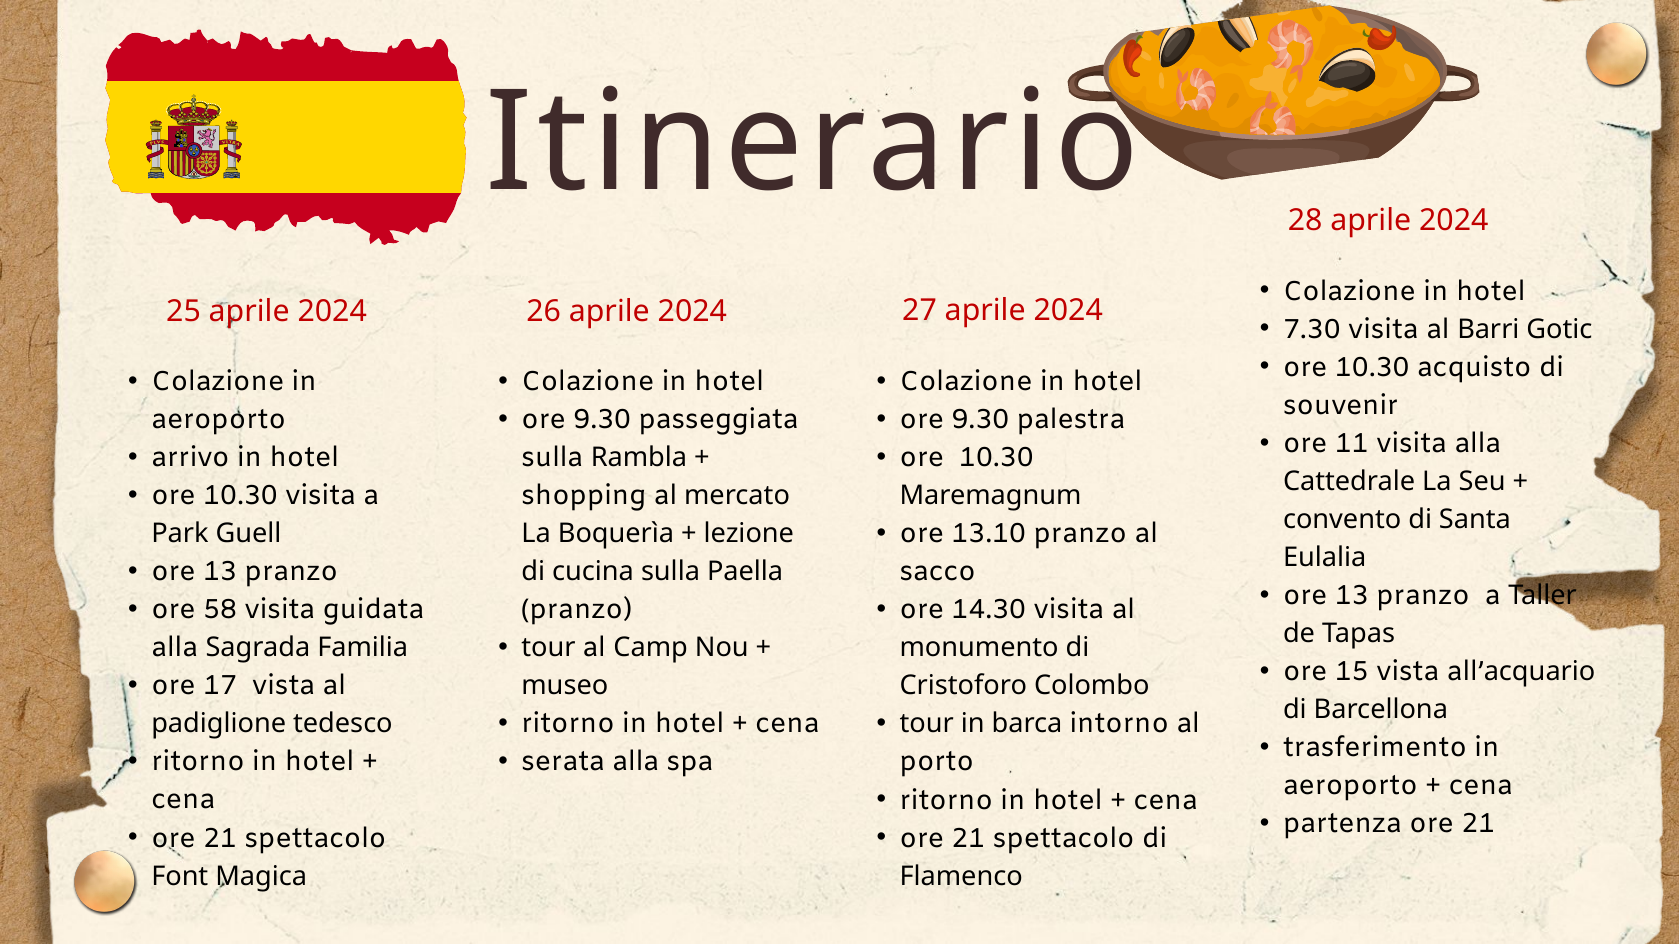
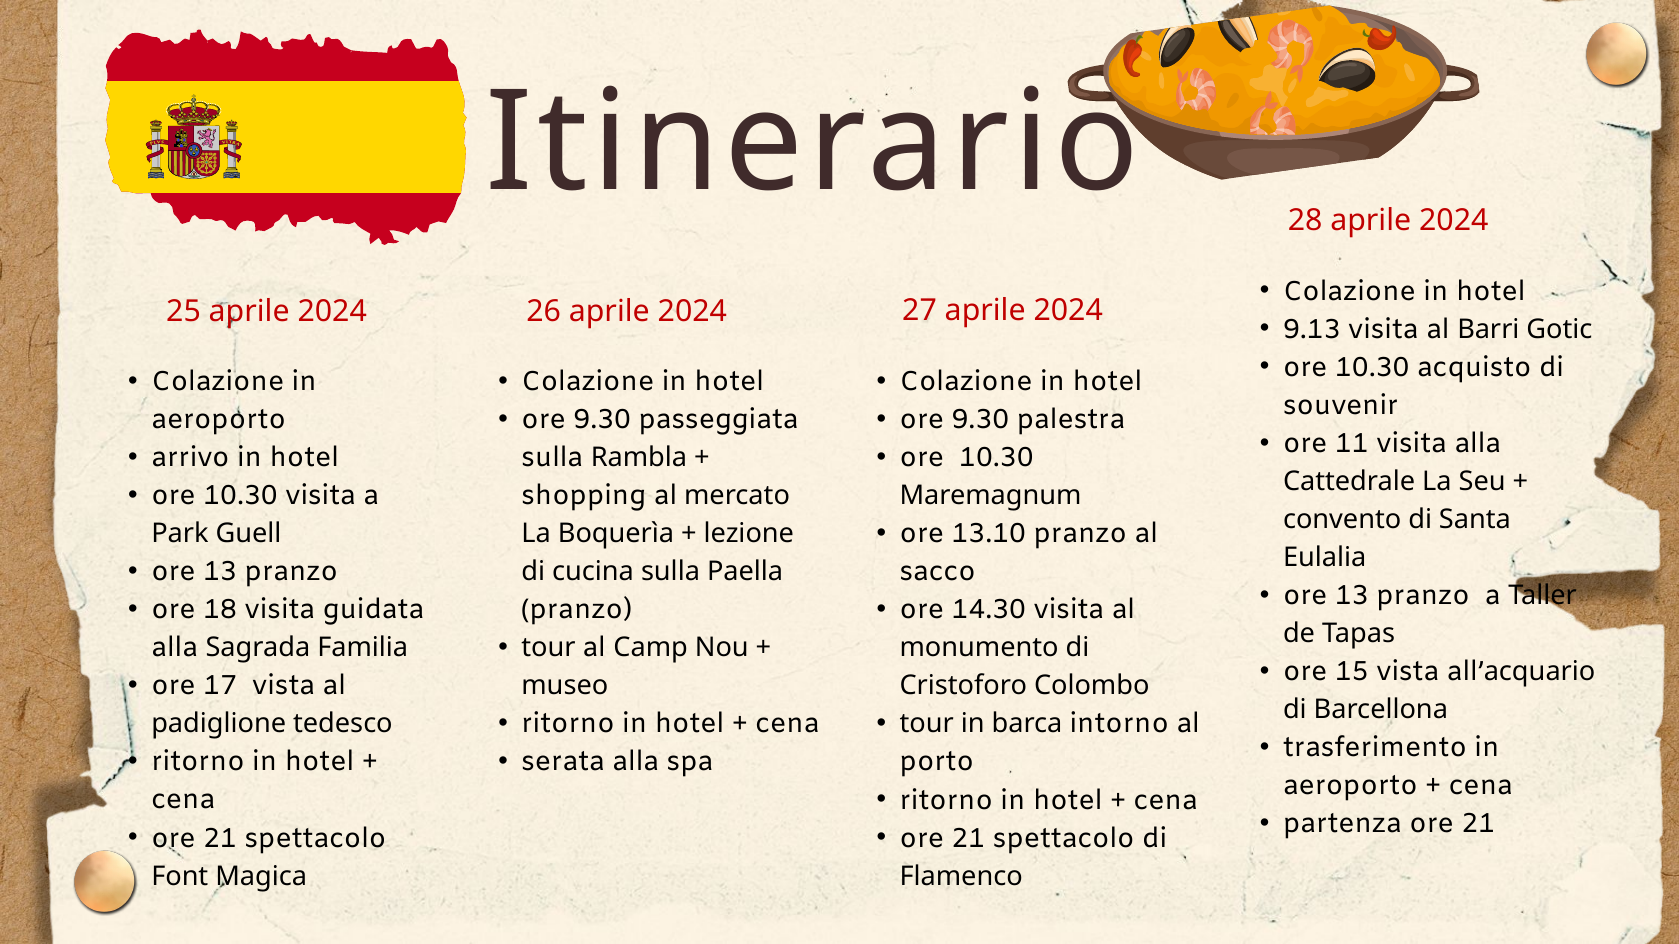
7.30: 7.30 -> 9.13 (1312, 330)
58: 58 -> 18 (220, 610)
